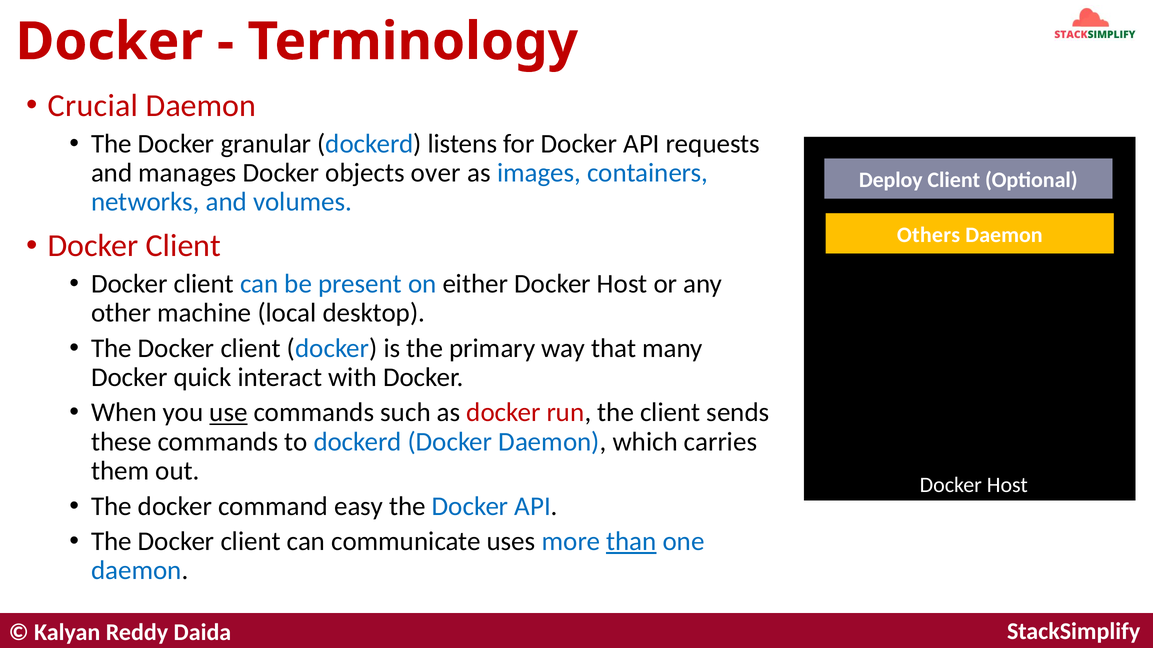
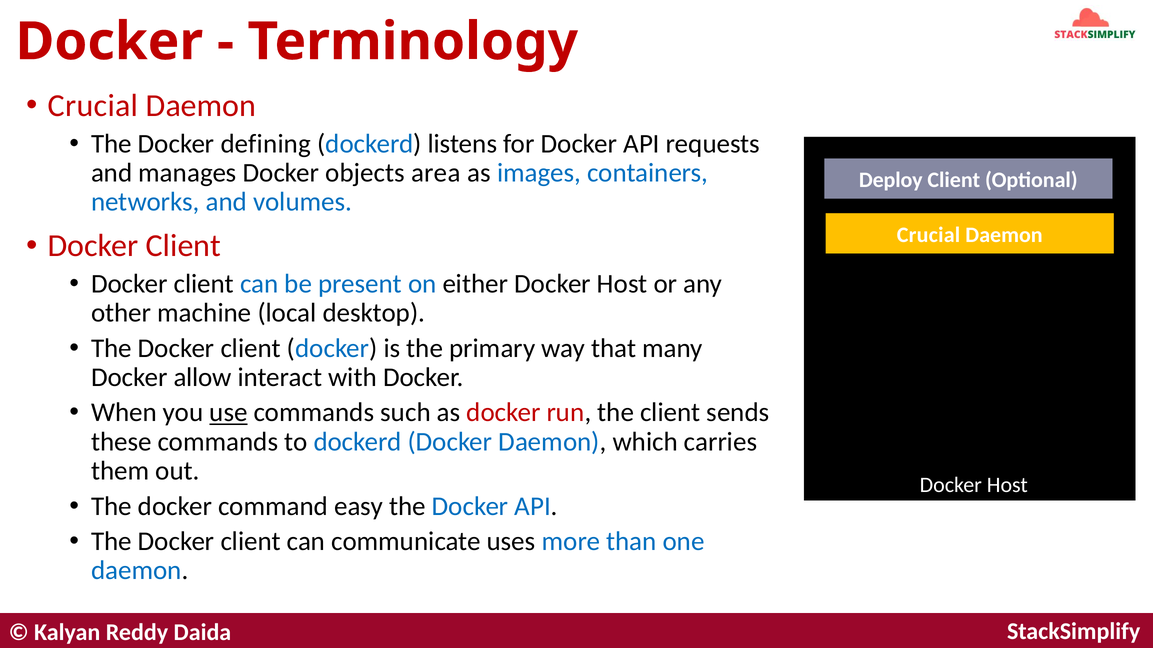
granular: granular -> defining (266, 144)
over: over -> area (436, 173)
Others: Others -> Crucial (929, 235)
quick: quick -> allow (203, 378)
than underline: present -> none (631, 542)
